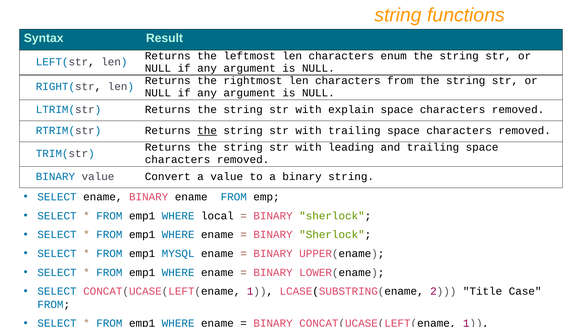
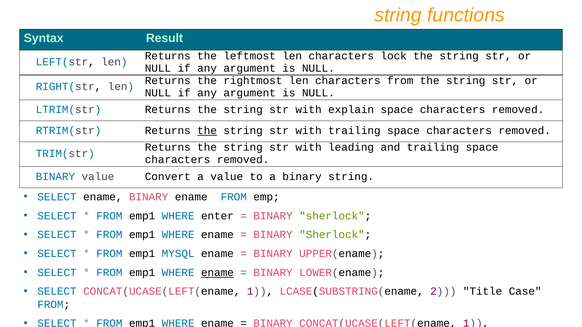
enum: enum -> lock (394, 56)
local: local -> enter (217, 216)
ename underline: none -> present (217, 273)
